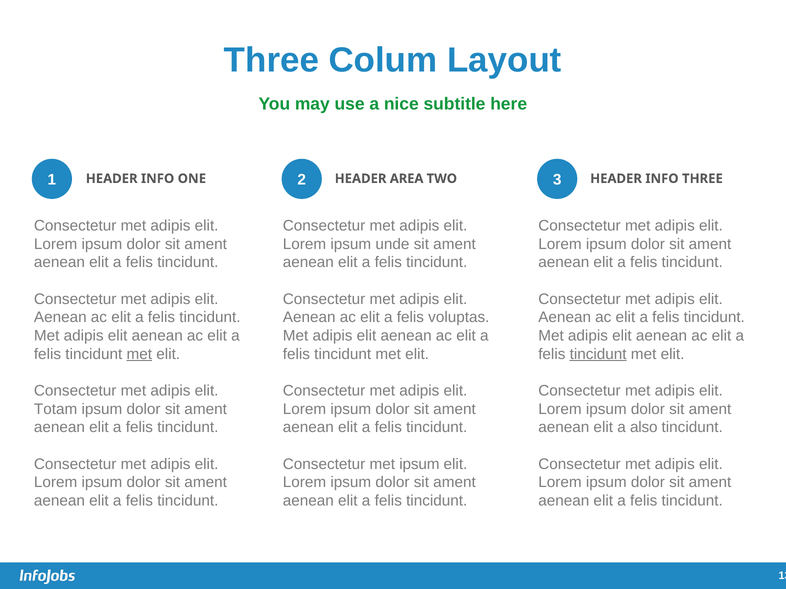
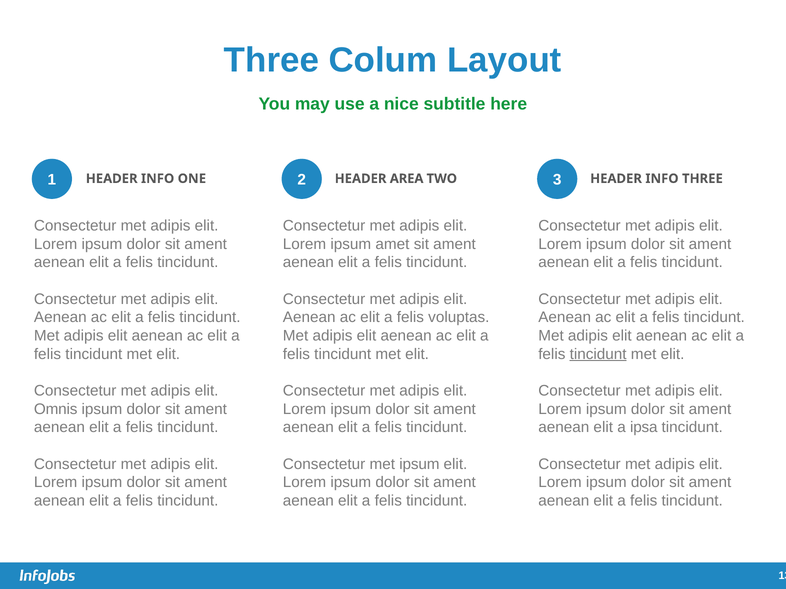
unde: unde -> amet (392, 244)
met underline: present -> none (139, 354)
Totam: Totam -> Omnis (56, 409)
also: also -> ipsa (644, 428)
